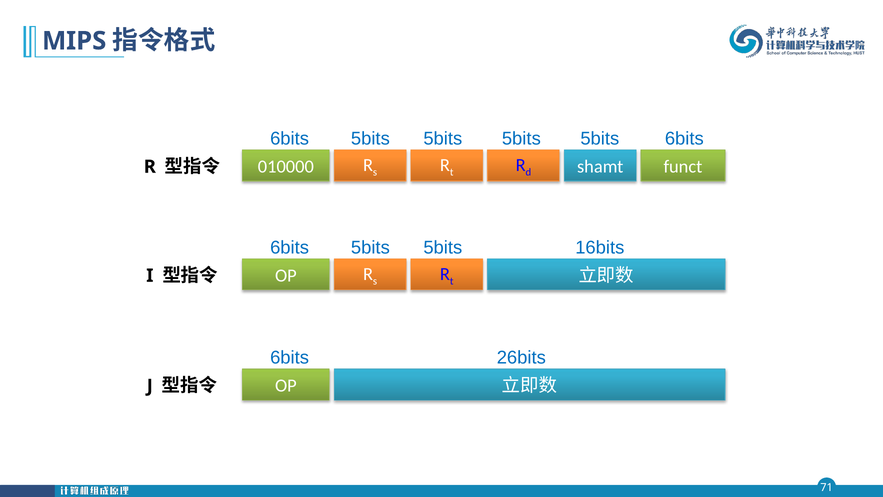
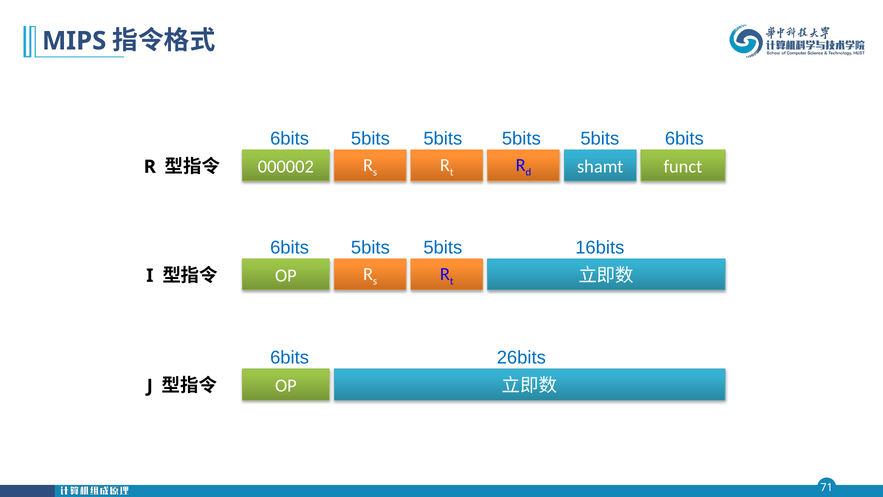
010000: 010000 -> 000002 (286, 167)
